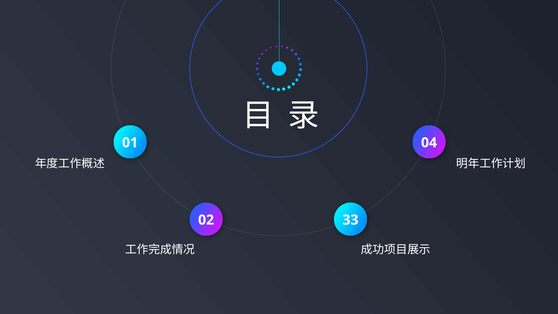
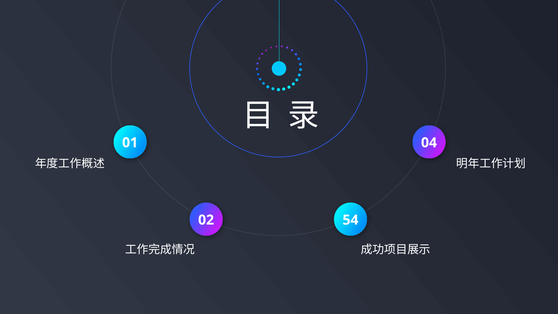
33: 33 -> 54 (350, 220)
